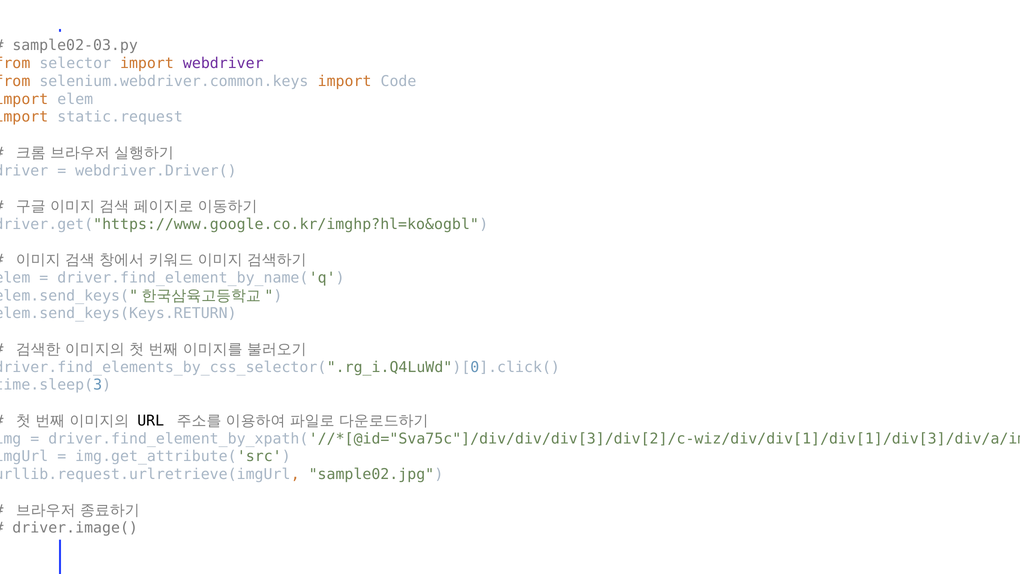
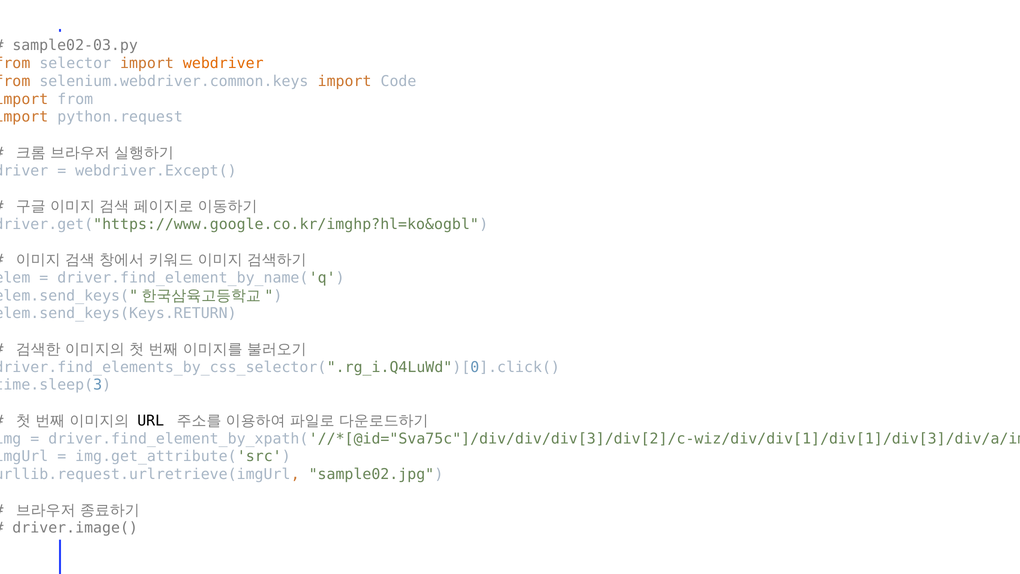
webdriver colour: purple -> orange (223, 63)
elem: elem -> from (75, 99)
static.request: static.request -> python.request (120, 117)
webdriver.Driver(: webdriver.Driver( -> webdriver.Except( (156, 171)
